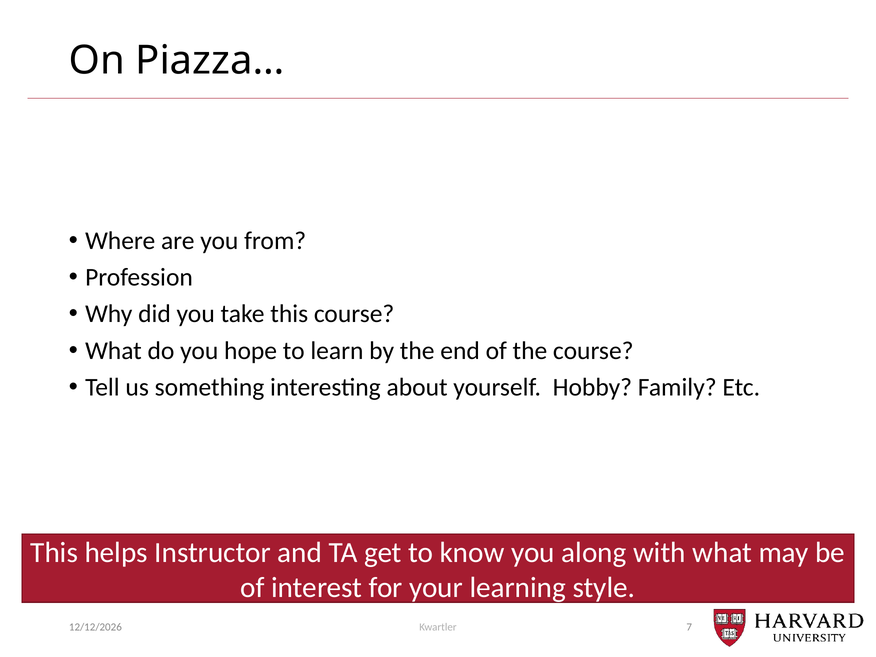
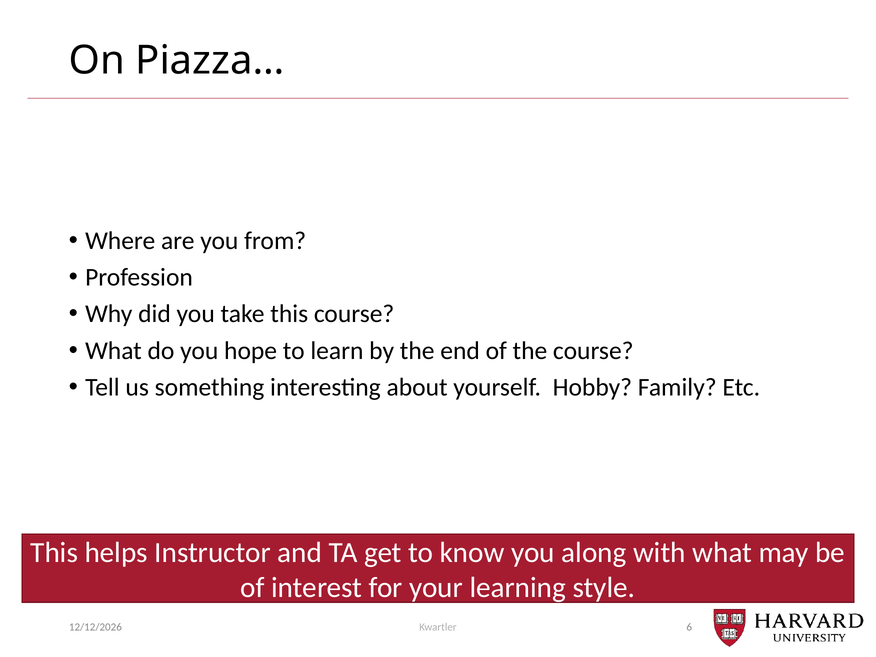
7: 7 -> 6 (689, 627)
